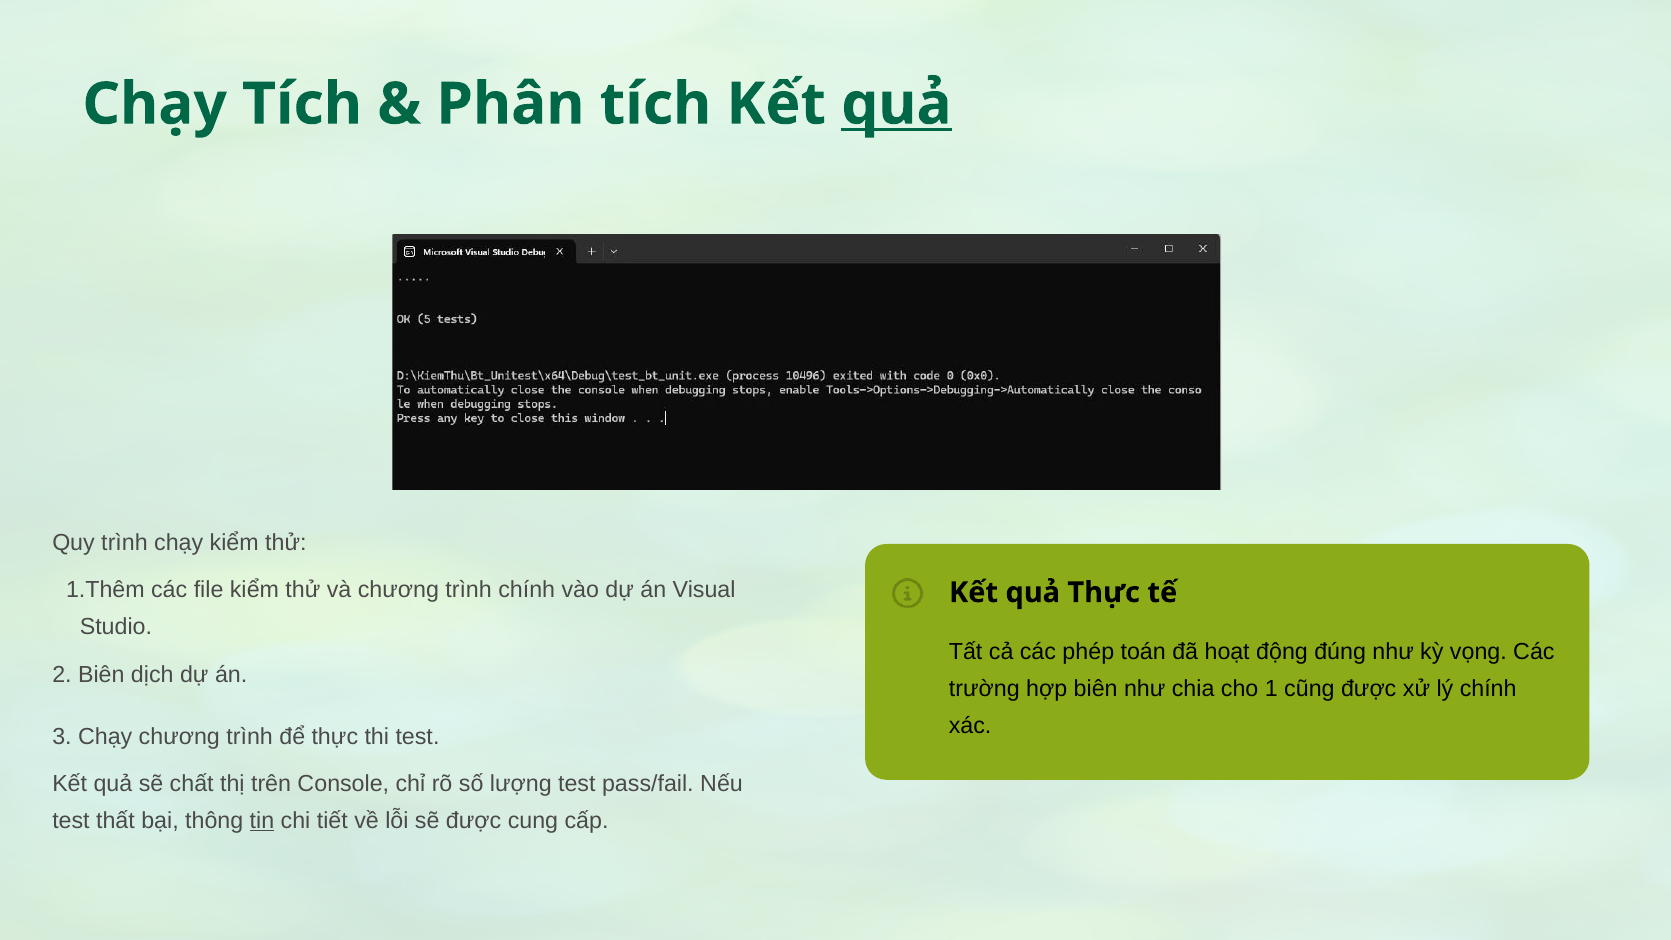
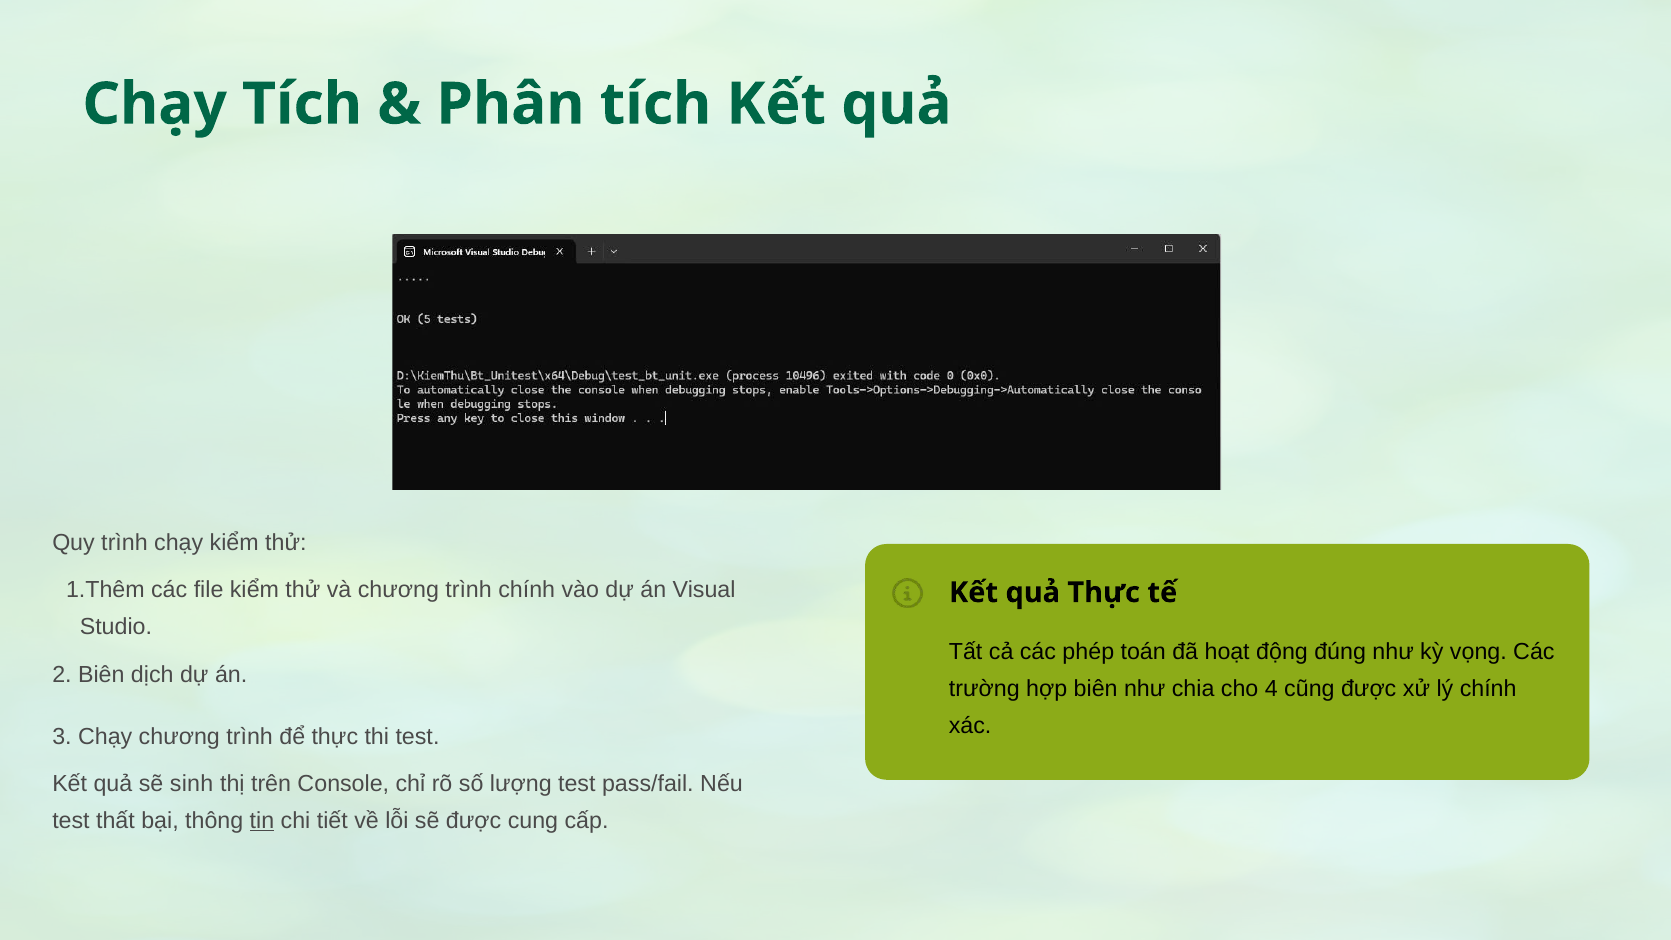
quả underline: present -> none (896, 104)
1: 1 -> 4 (1271, 688)
chất: chất -> sinh (192, 784)
